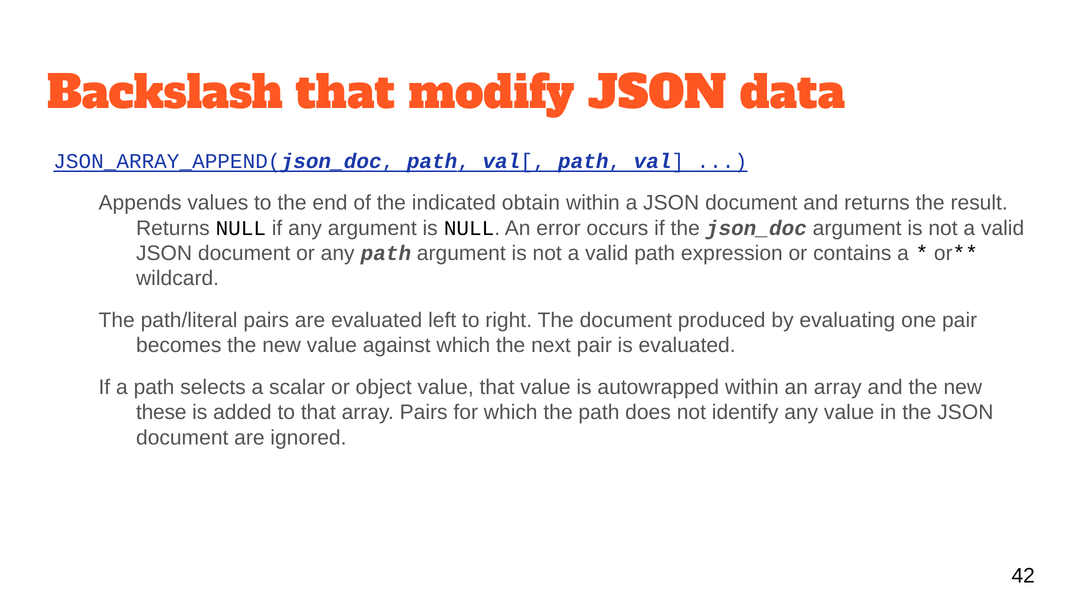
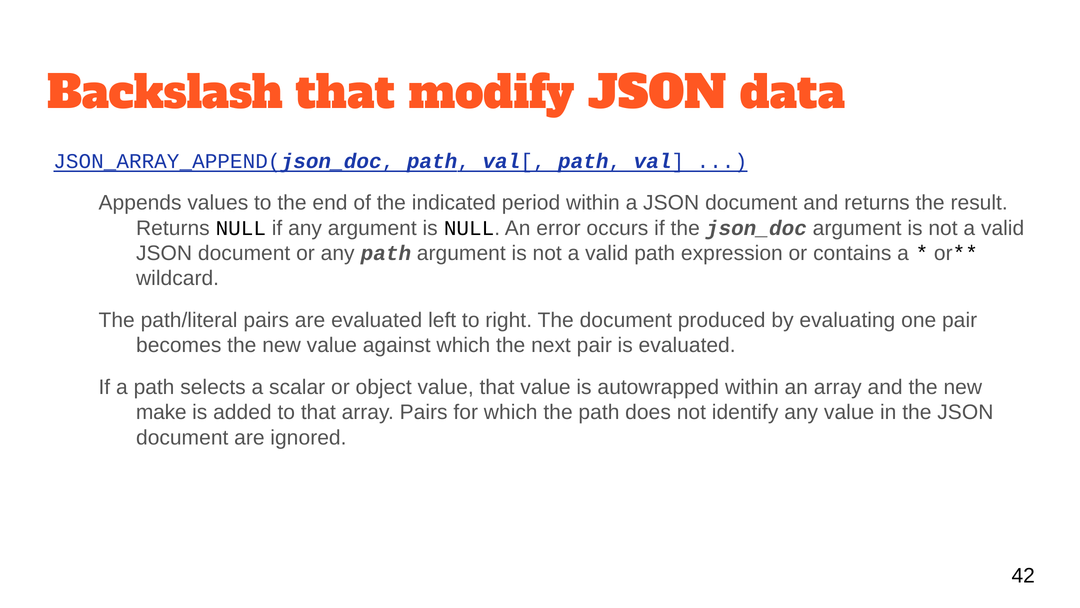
obtain: obtain -> period (531, 203)
these: these -> make (161, 412)
